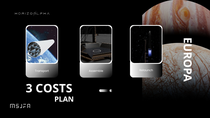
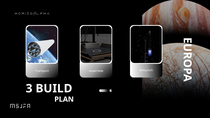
COSTS: COSTS -> BUILD (54, 89)
